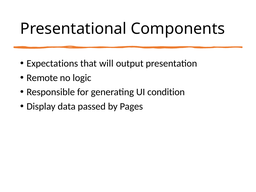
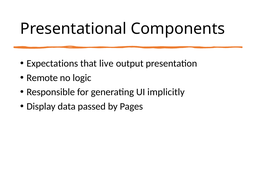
will: will -> live (106, 63)
condition: condition -> implicitly (166, 92)
